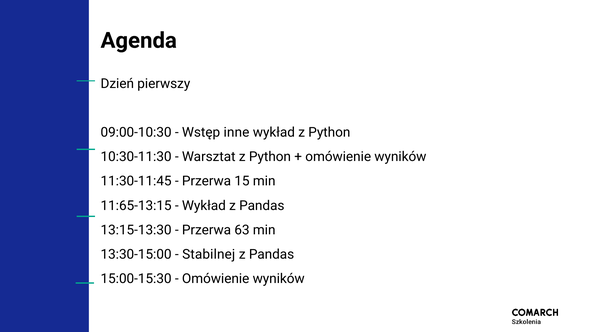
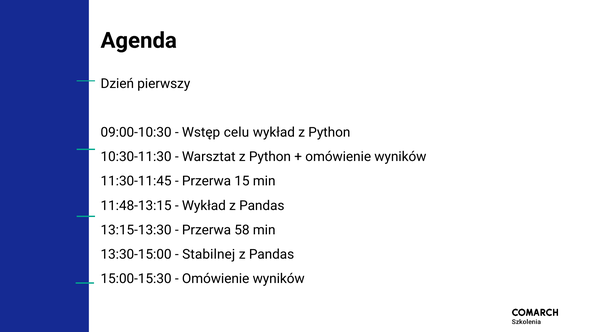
inne: inne -> celu (236, 133)
11:65-13:15: 11:65-13:15 -> 11:48-13:15 (136, 206)
63: 63 -> 58 (242, 230)
